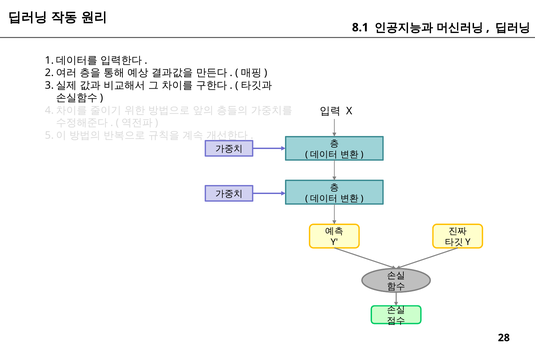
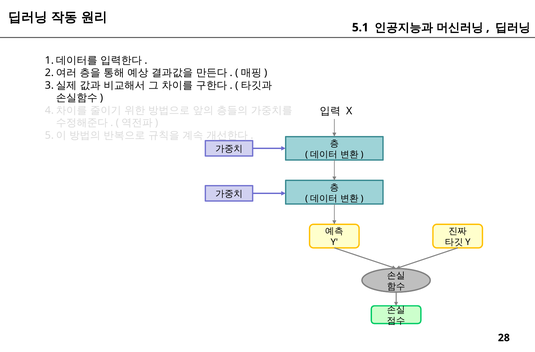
8.1: 8.1 -> 5.1 (360, 27)
